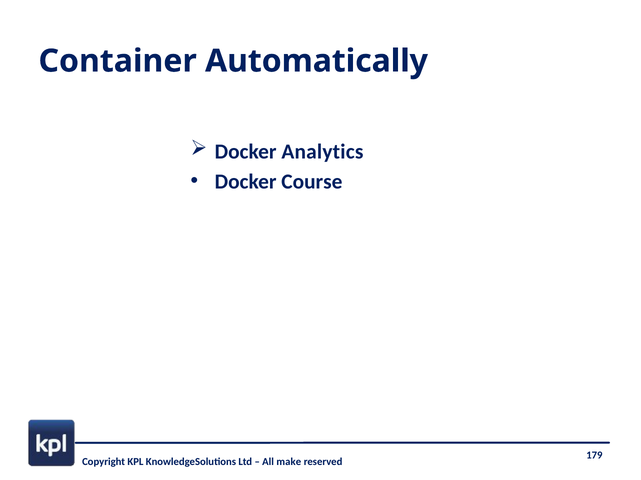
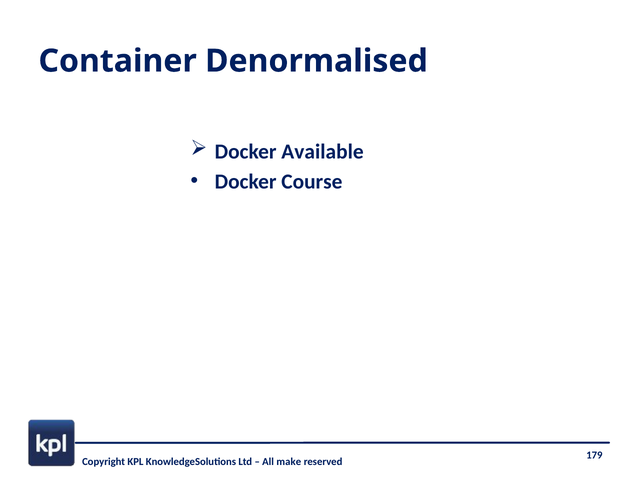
Automatically: Automatically -> Denormalised (316, 61)
Analytics: Analytics -> Available (322, 152)
